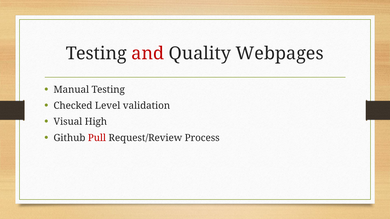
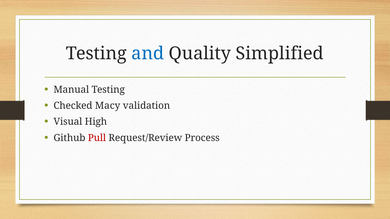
and colour: red -> blue (148, 54)
Webpages: Webpages -> Simplified (280, 54)
Level: Level -> Macy (108, 106)
